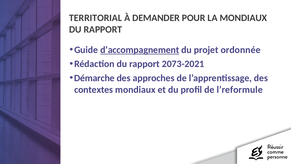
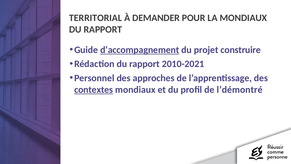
ordonnée: ordonnée -> construire (241, 50)
2073-2021: 2073-2021 -> 2010-2021 (183, 64)
Démarche: Démarche -> Personnel (94, 78)
contextes underline: none -> present (94, 90)
l’reformule: l’reformule -> l’démontré (240, 90)
